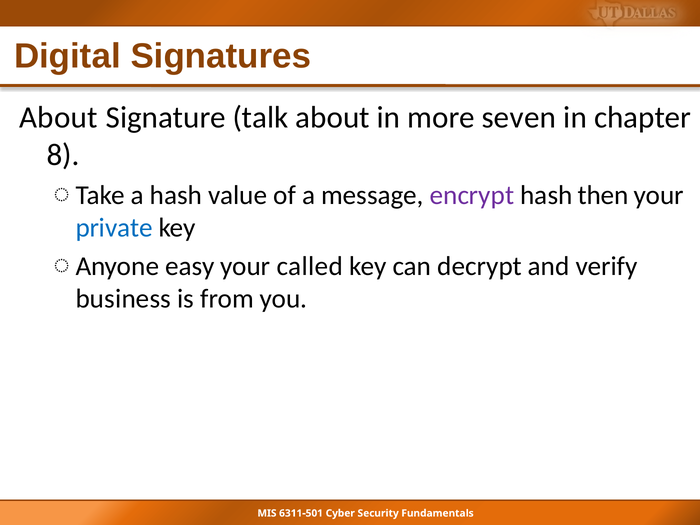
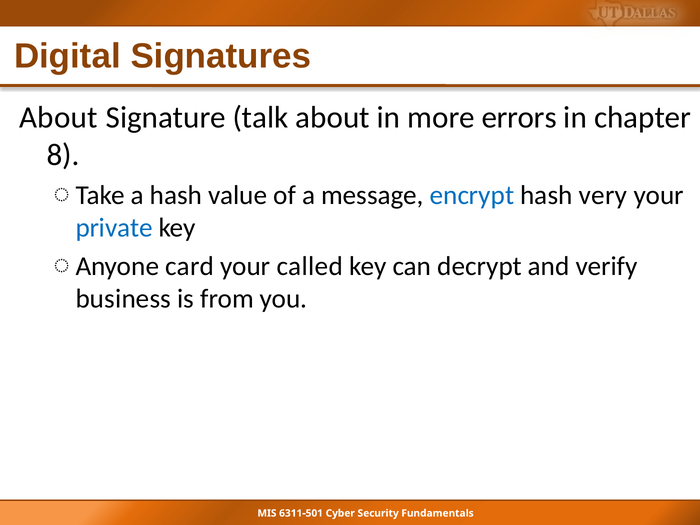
seven: seven -> errors (519, 118)
encrypt colour: purple -> blue (472, 195)
then: then -> very (603, 195)
easy: easy -> card (190, 266)
